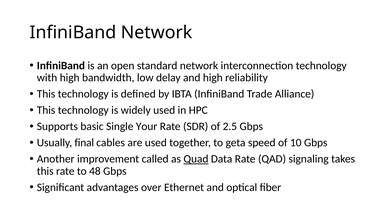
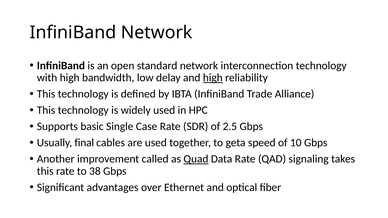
high underline: none -> present (213, 78)
Your: Your -> Case (147, 127)
48: 48 -> 38 (95, 171)
